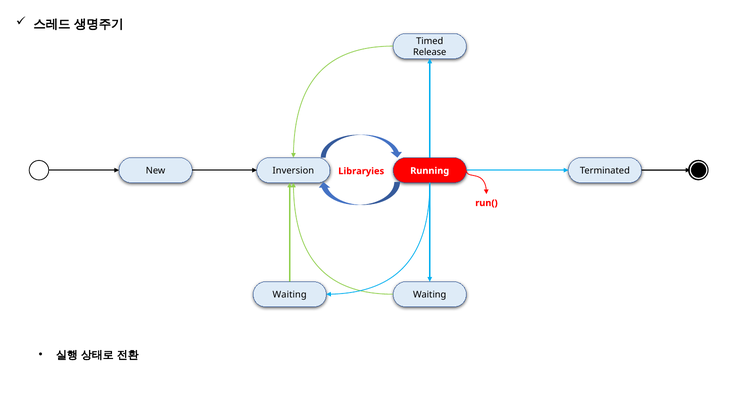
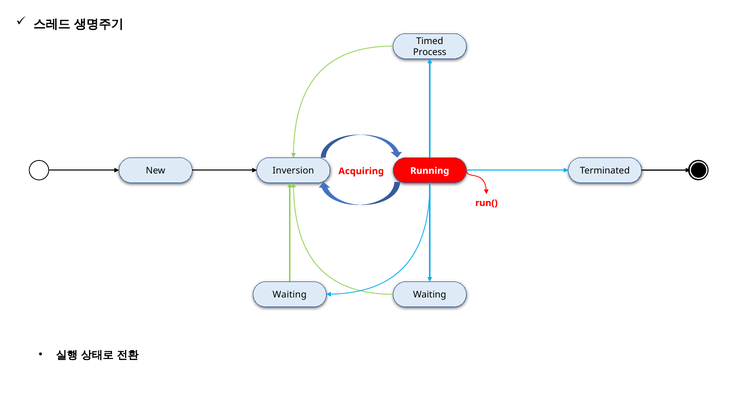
Release: Release -> Process (430, 52)
Libraryies: Libraryies -> Acquiring (361, 171)
